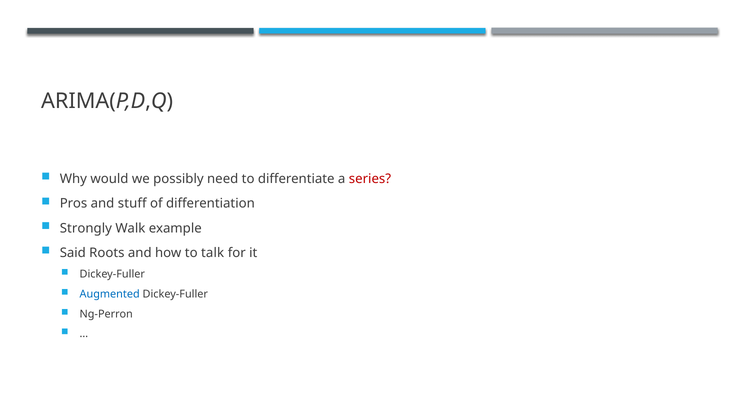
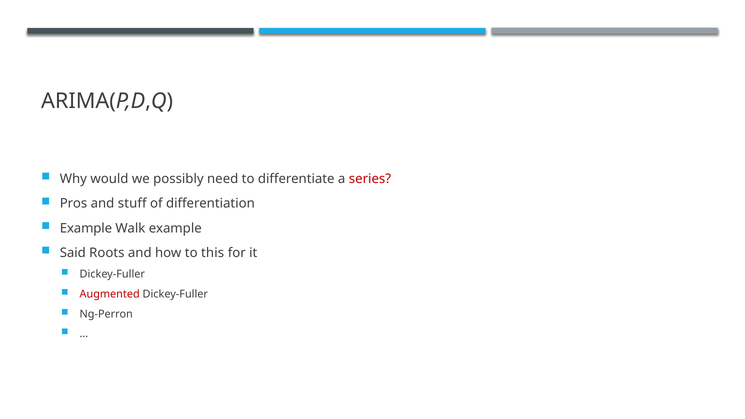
Strongly: Strongly -> Example (86, 228)
talk: talk -> this (213, 253)
Augmented colour: blue -> red (110, 294)
